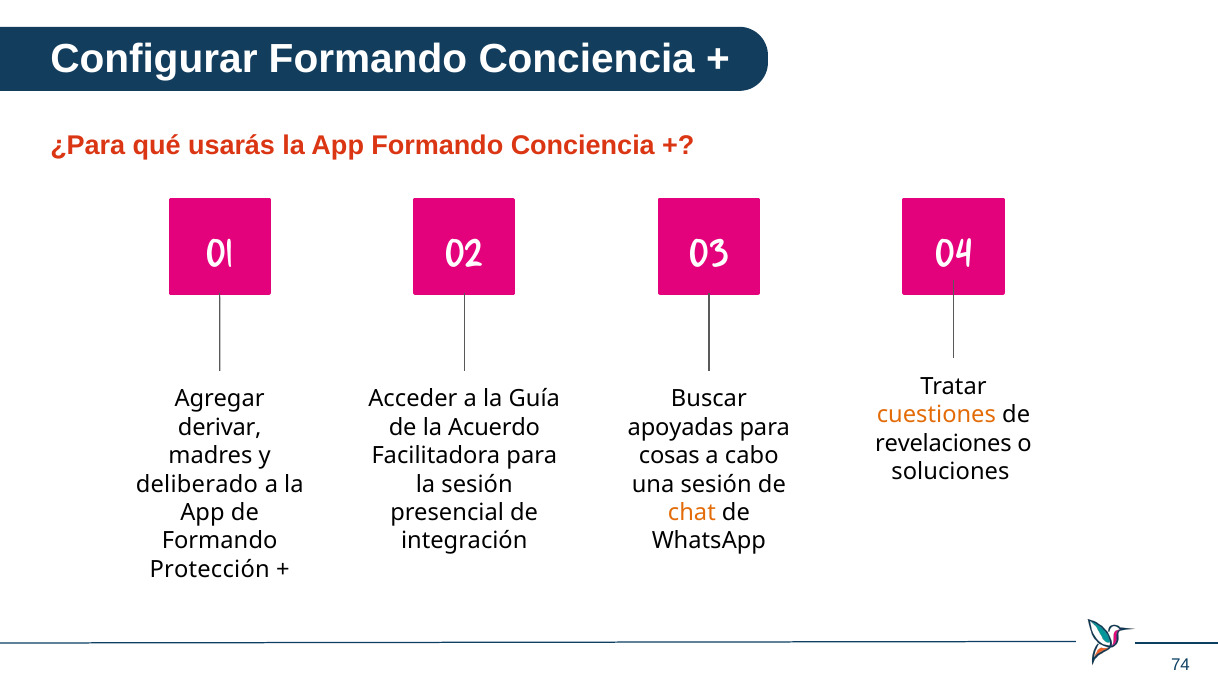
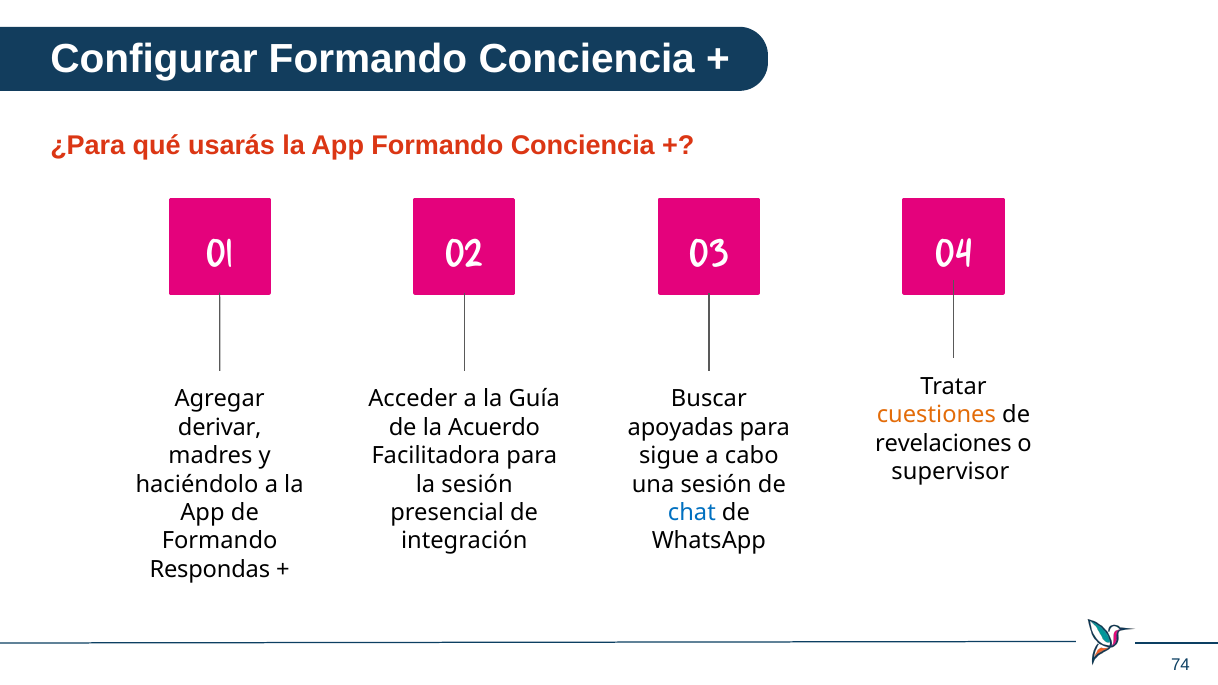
cosas: cosas -> sigue (669, 456)
soluciones: soluciones -> supervisor (950, 472)
deliberado: deliberado -> haciéndolo (197, 484)
chat colour: orange -> blue (692, 513)
Protección: Protección -> Respondas (210, 570)
